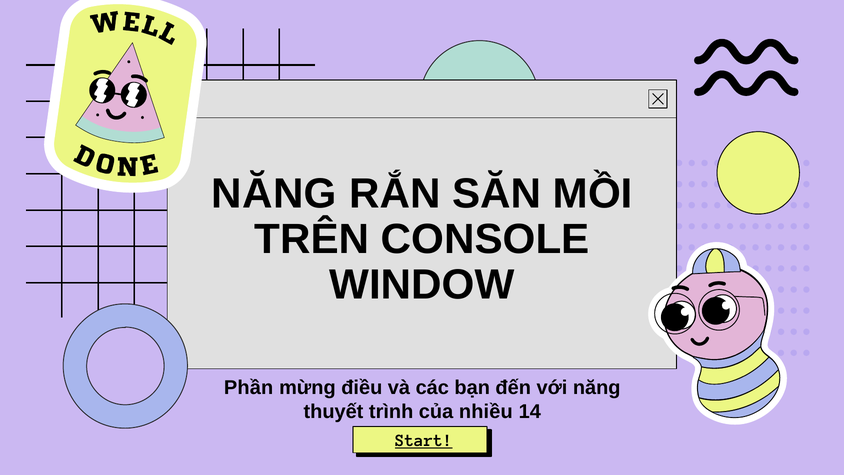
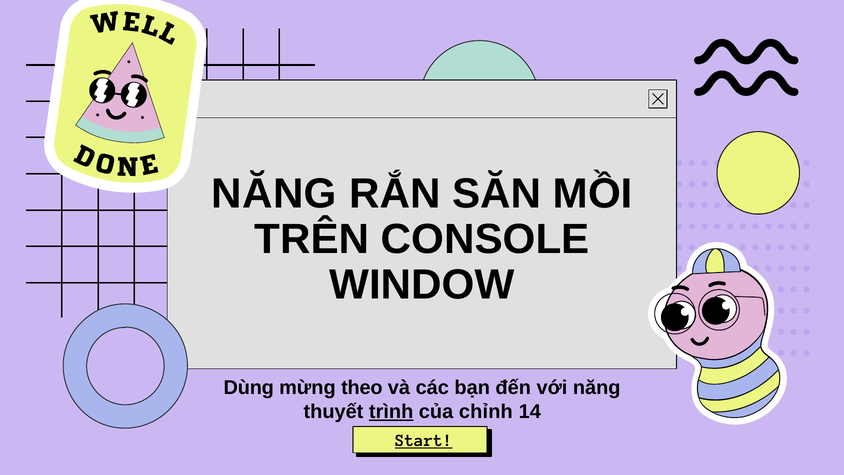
Phần: Phần -> Dùng (249, 388)
điều: điều -> theo (362, 388)
trình underline: none -> present (391, 412)
nhiều: nhiều -> chỉnh (486, 412)
